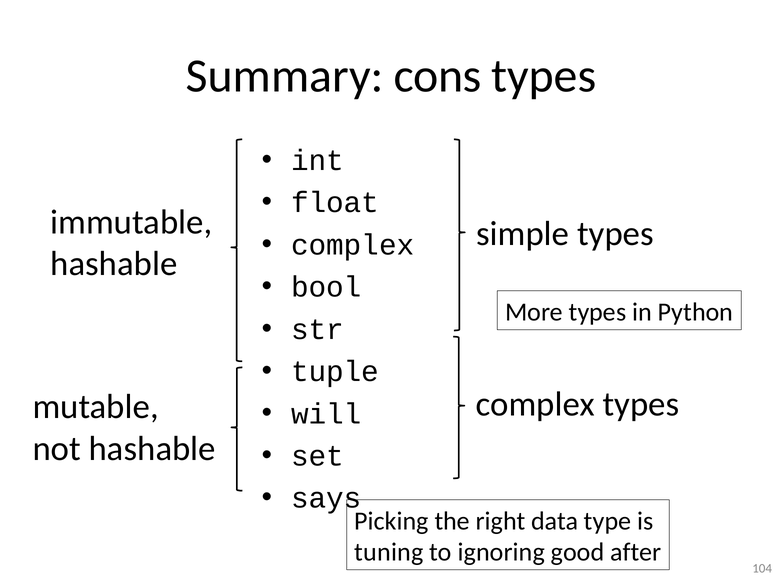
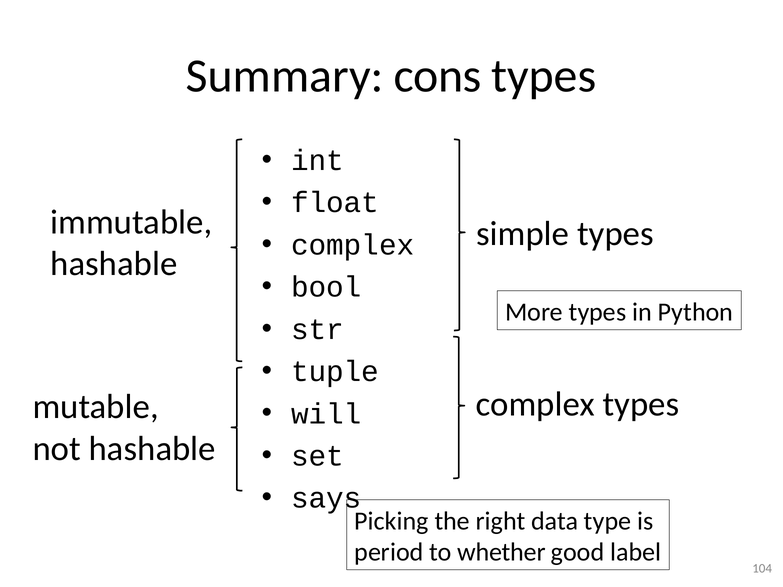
tuning: tuning -> period (389, 553)
ignoring: ignoring -> whether (501, 553)
after: after -> label (636, 553)
